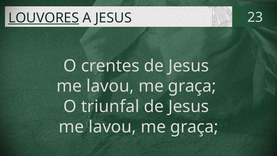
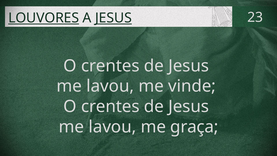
JESUS underline: none -> present (113, 18)
graça: graça -> vinde (192, 86)
triunfal: triunfal -> crentes (110, 106)
